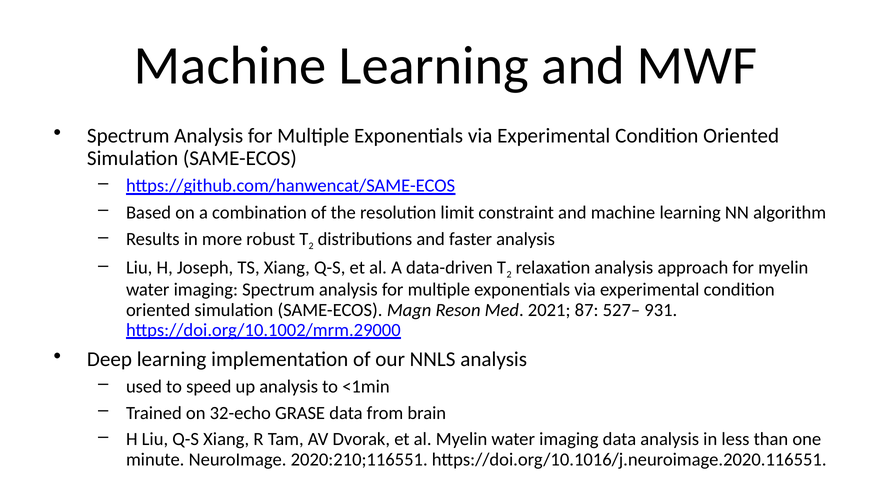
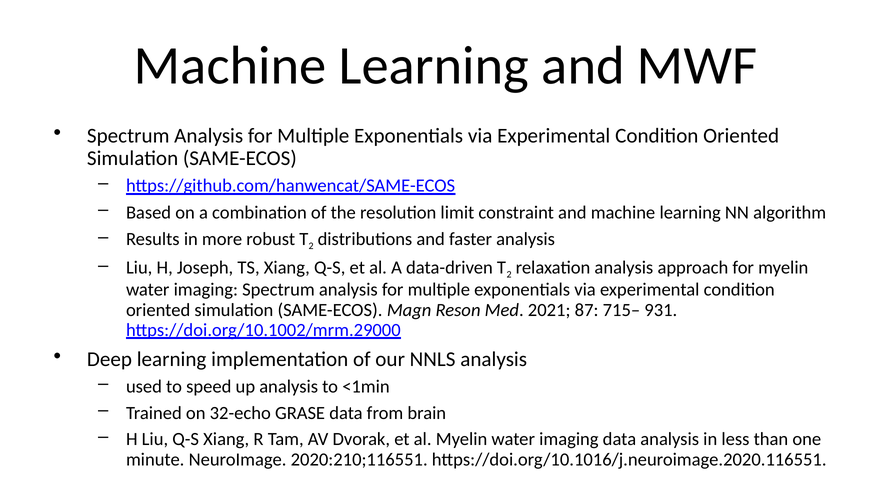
527–: 527– -> 715– (621, 310)
